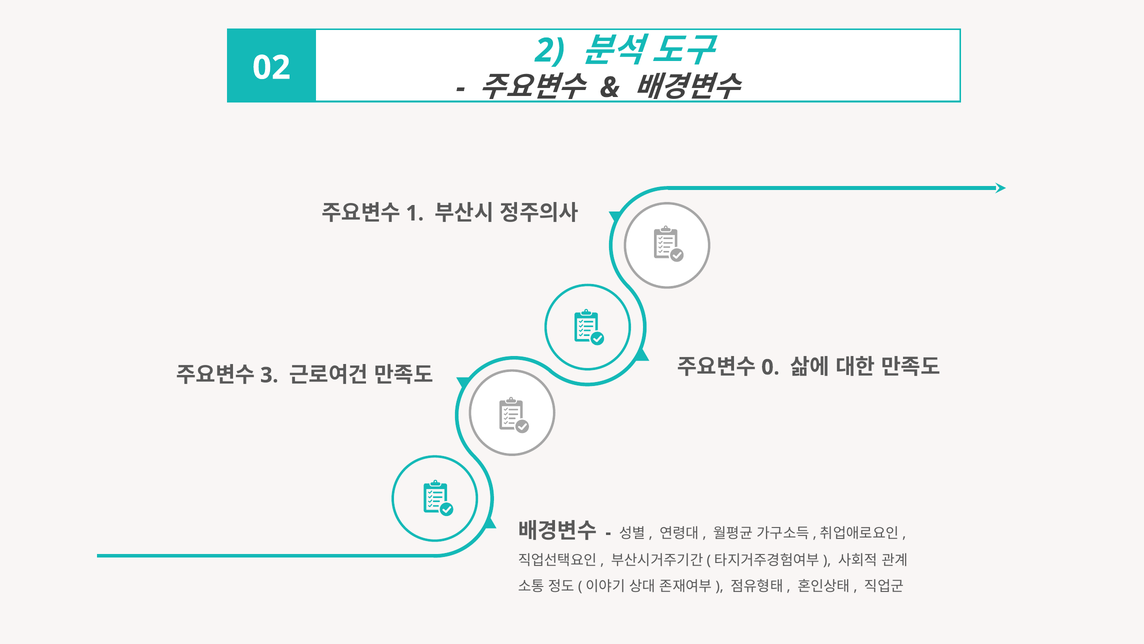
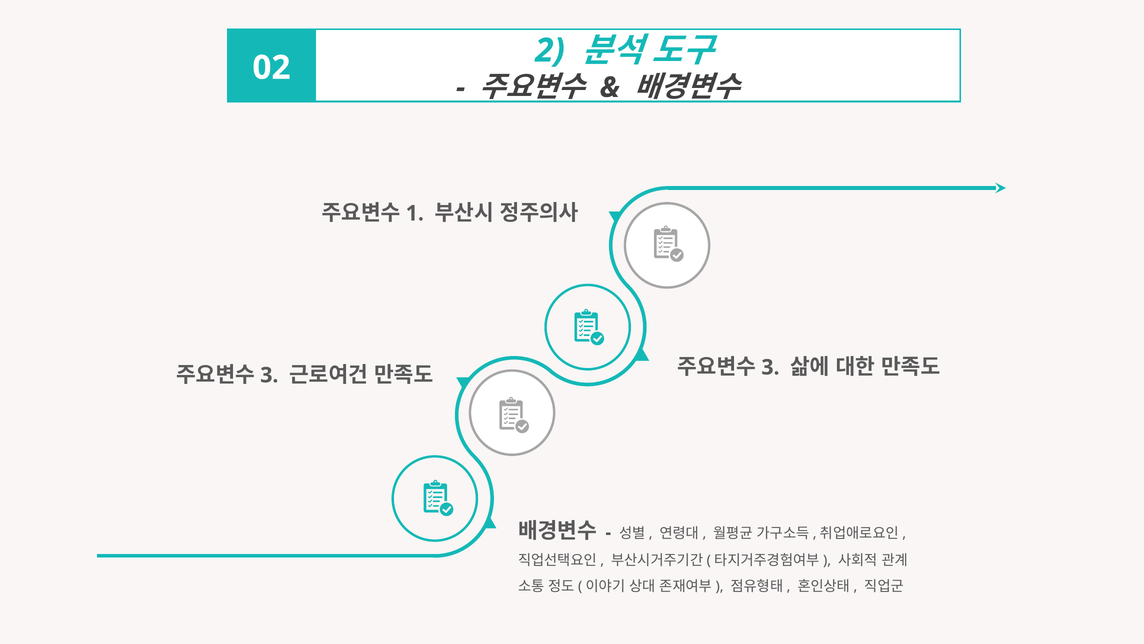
0: 0 -> 3 (770, 367)
